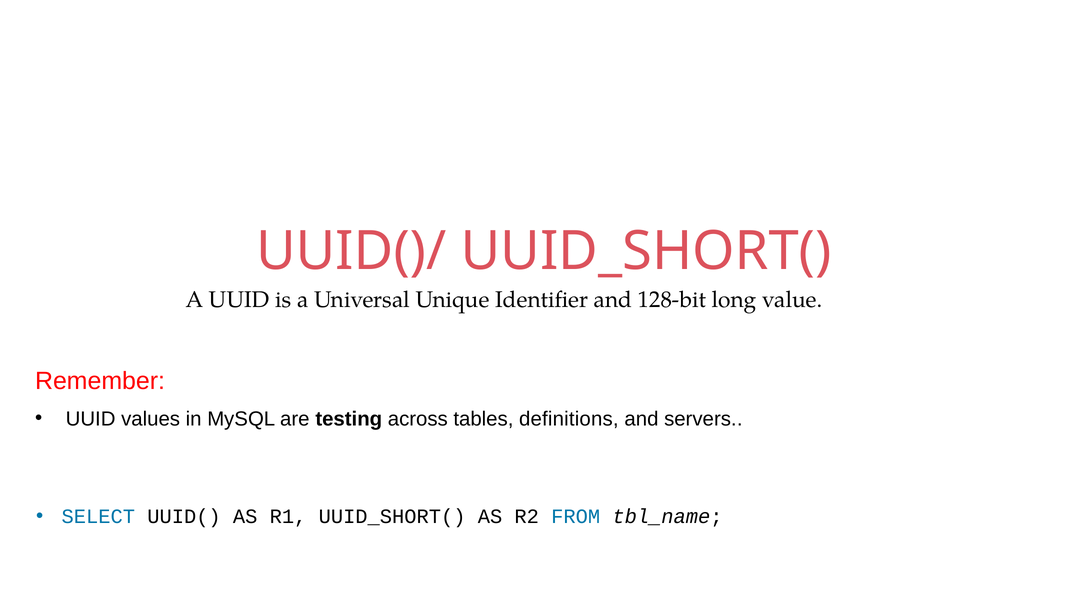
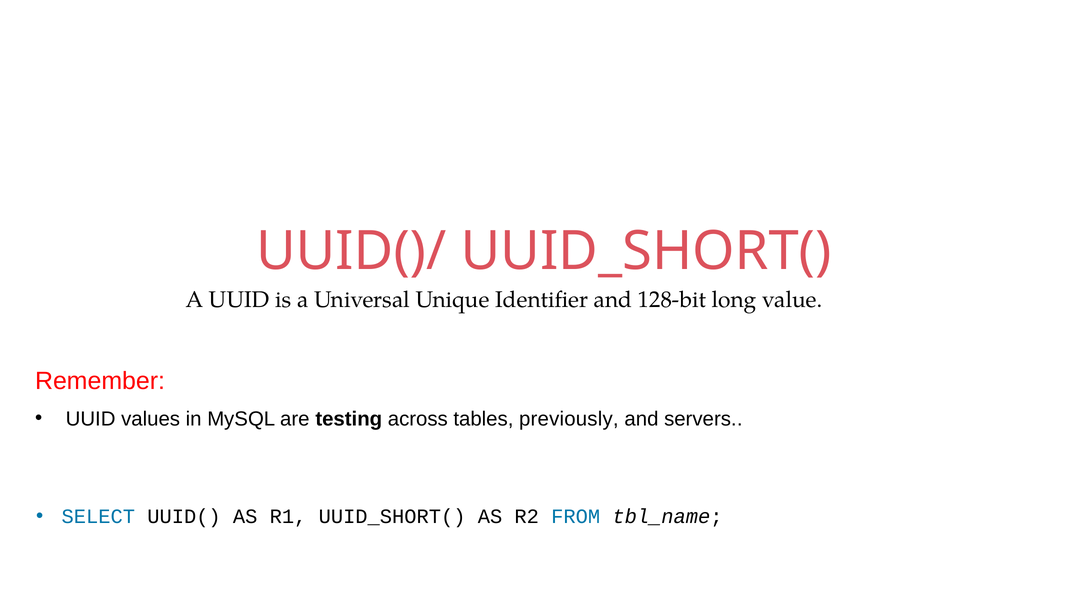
definitions: definitions -> previously (569, 419)
